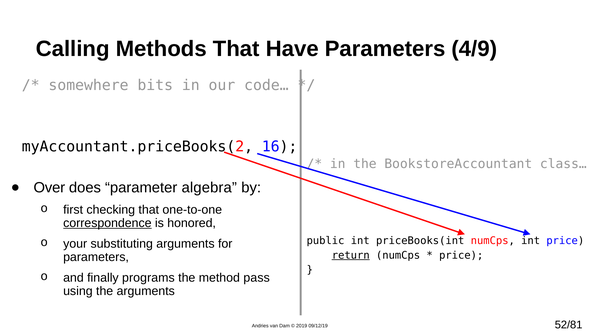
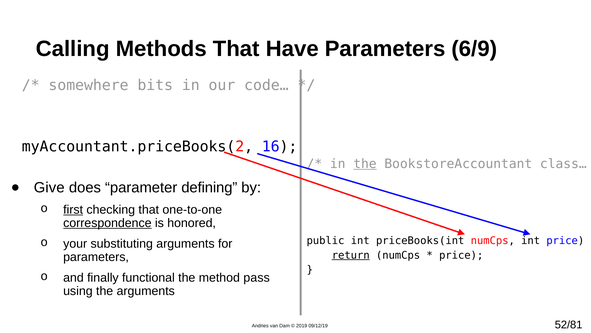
4/9: 4/9 -> 6/9 (474, 49)
the underline: none -> present (365, 164)
Over: Over -> Give (49, 187)
algebra: algebra -> defining (209, 187)
first underline: none -> present (73, 209)
programs: programs -> functional (148, 277)
